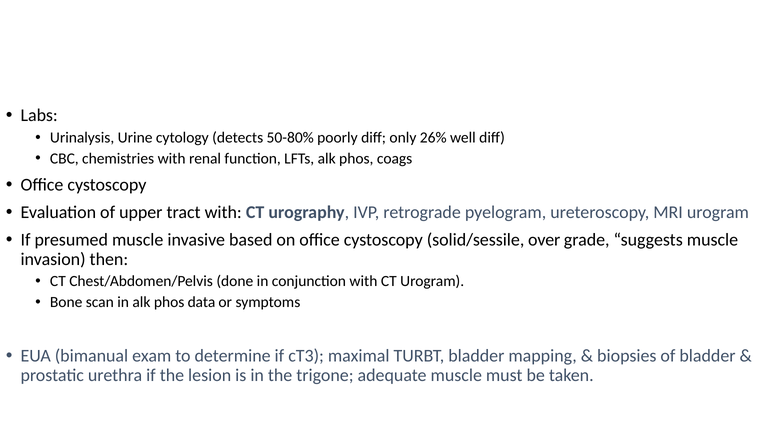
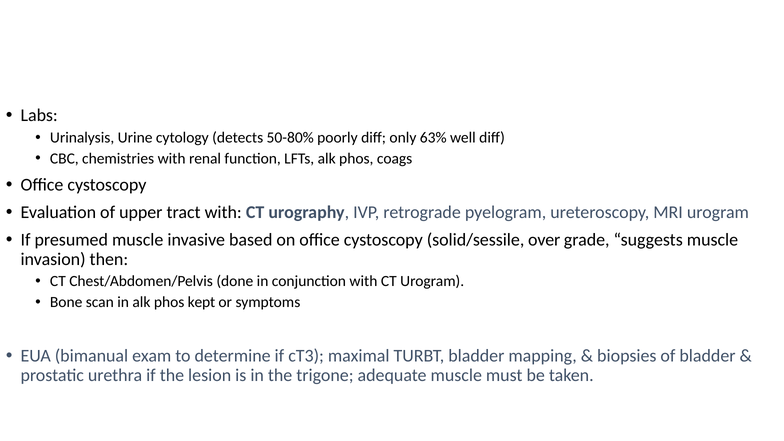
26%: 26% -> 63% (433, 138)
data: data -> kept (201, 302)
